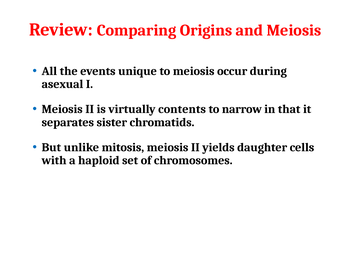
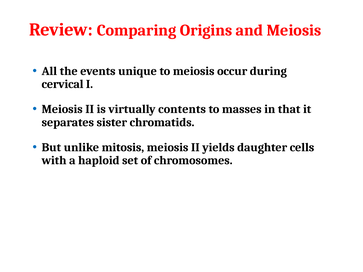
asexual: asexual -> cervical (63, 84)
narrow: narrow -> masses (242, 109)
